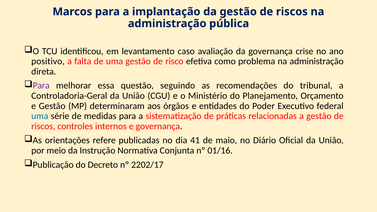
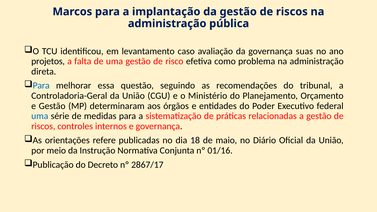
crise: crise -> suas (304, 51)
positivo: positivo -> projetos (48, 61)
Para colour: purple -> blue (41, 86)
41: 41 -> 18 (195, 140)
2202/17: 2202/17 -> 2867/17 (147, 165)
